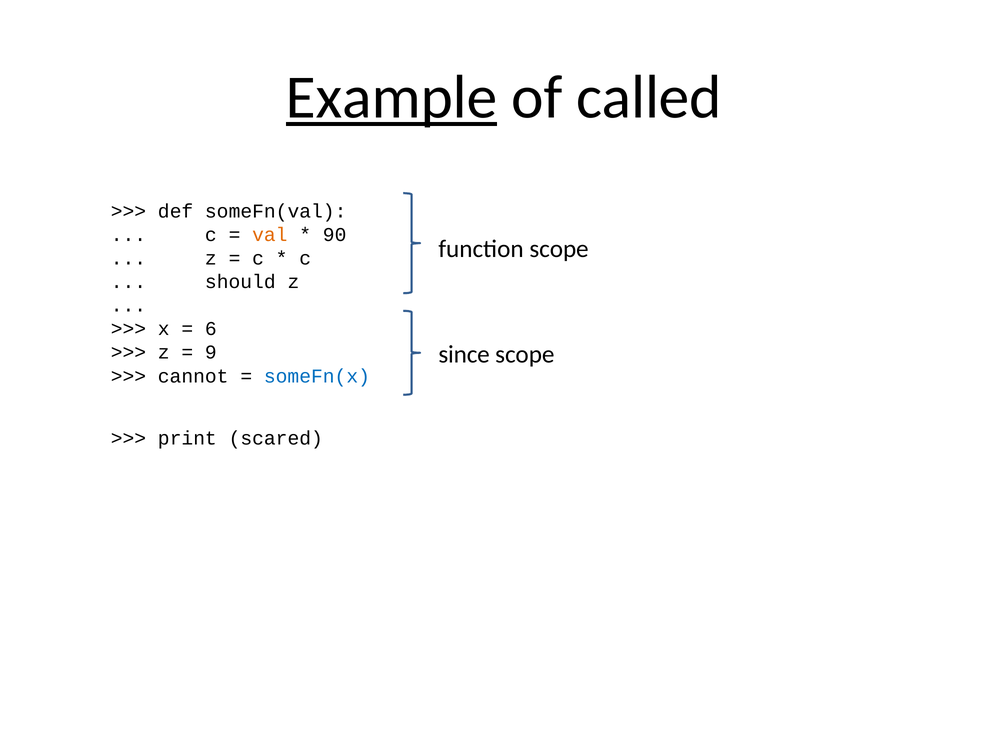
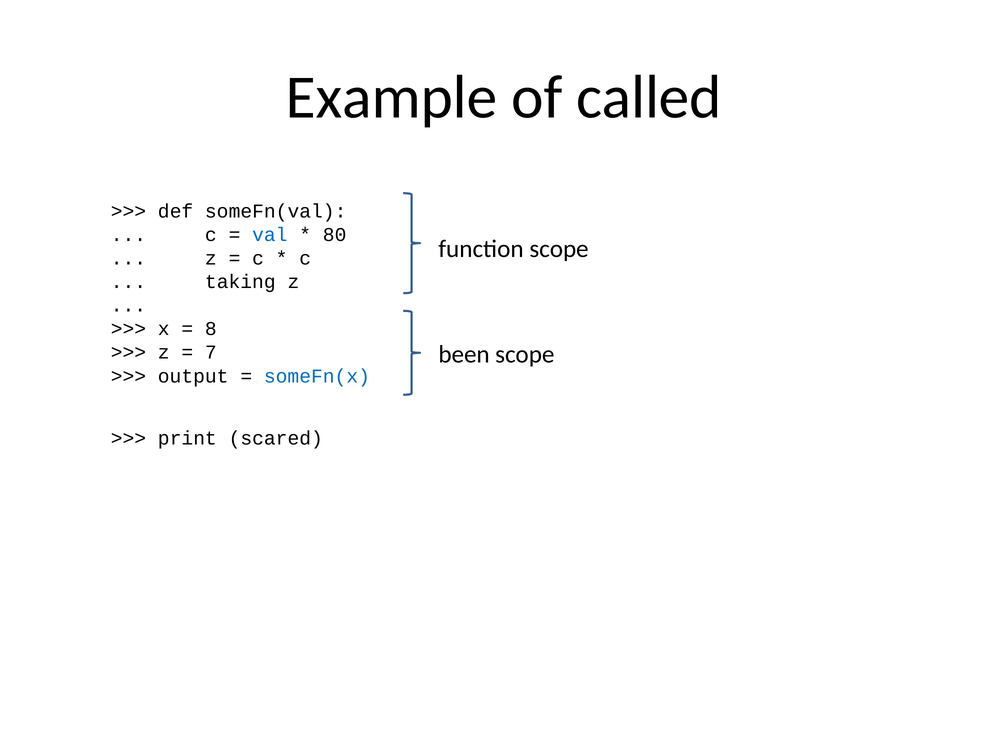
Example underline: present -> none (392, 98)
val colour: orange -> blue (270, 235)
90: 90 -> 80 (335, 235)
should: should -> taking (240, 282)
6: 6 -> 8 (211, 329)
since: since -> been (464, 354)
9: 9 -> 7 (211, 353)
cannot: cannot -> output (193, 376)
